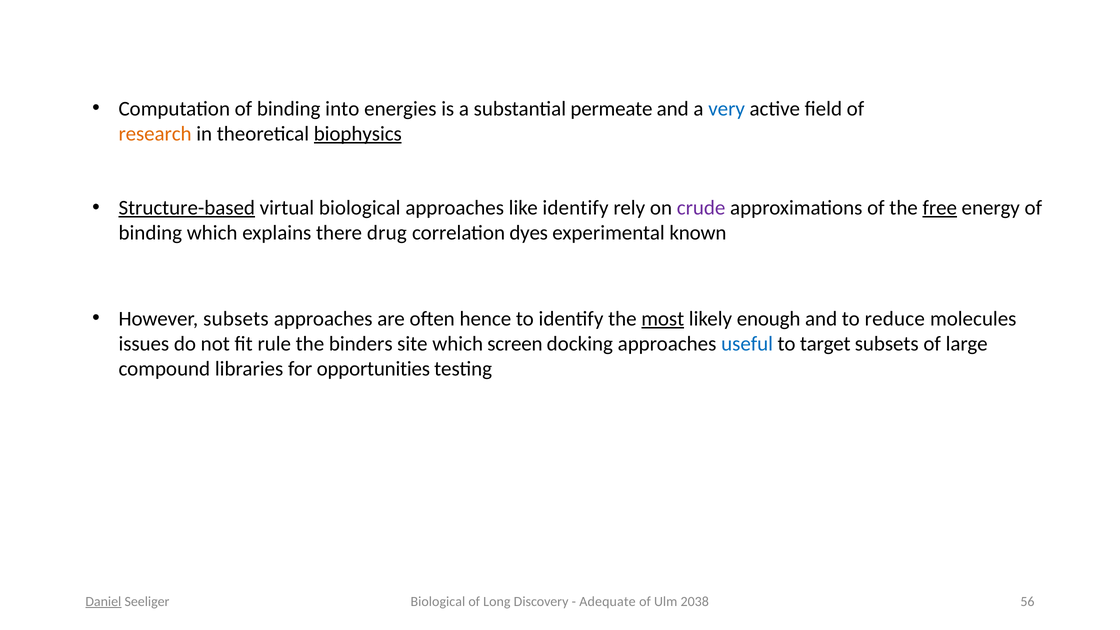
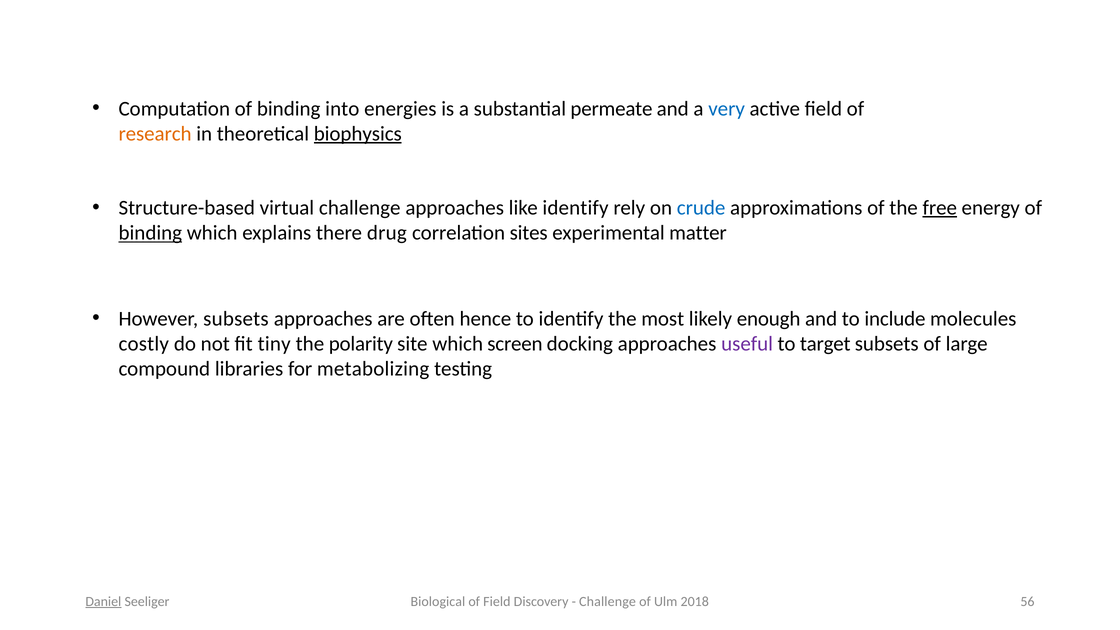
Structure-based underline: present -> none (187, 208)
virtual biological: biological -> challenge (360, 208)
crude colour: purple -> blue (701, 208)
binding underline: none -> present (150, 233)
dyes: dyes -> sites (529, 233)
known: known -> matter (698, 233)
most underline: present -> none (663, 319)
reduce: reduce -> include (895, 319)
issues: issues -> costly (144, 344)
rule: rule -> tiny (274, 344)
binders: binders -> polarity (361, 344)
useful colour: blue -> purple (747, 344)
opportunities: opportunities -> metabolizing (373, 369)
of Long: Long -> Field (497, 602)
Adequate: Adequate -> Challenge (608, 602)
2038: 2038 -> 2018 (695, 602)
